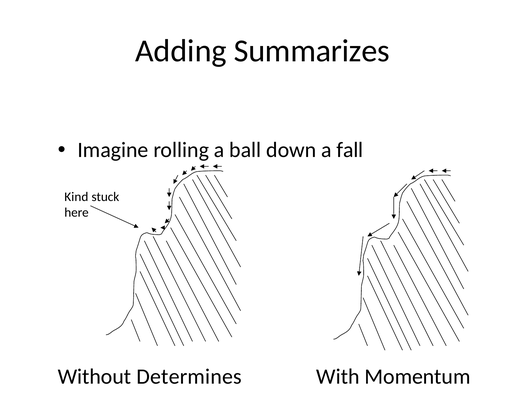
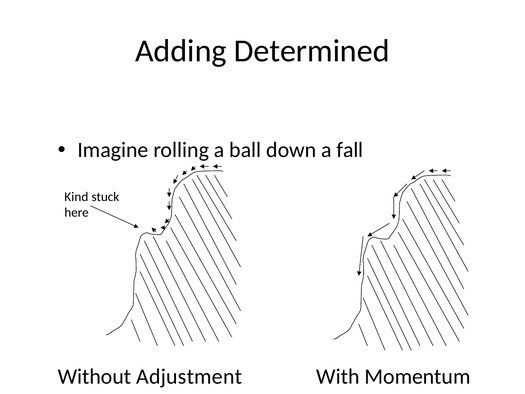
Summarizes: Summarizes -> Determined (312, 51)
Determines: Determines -> Adjustment (189, 376)
